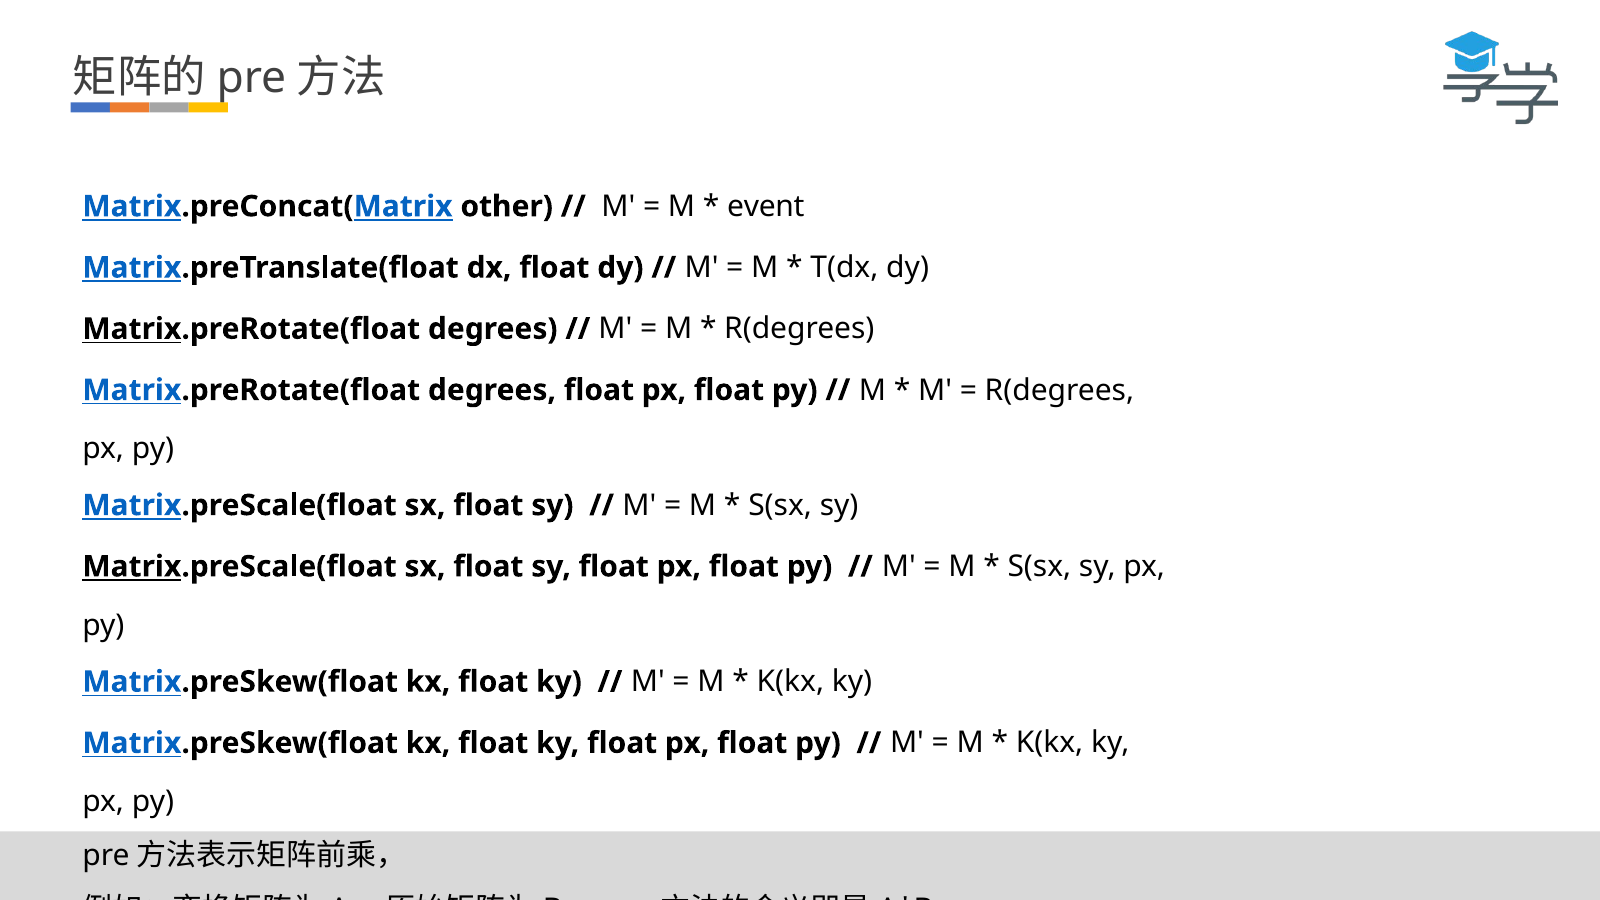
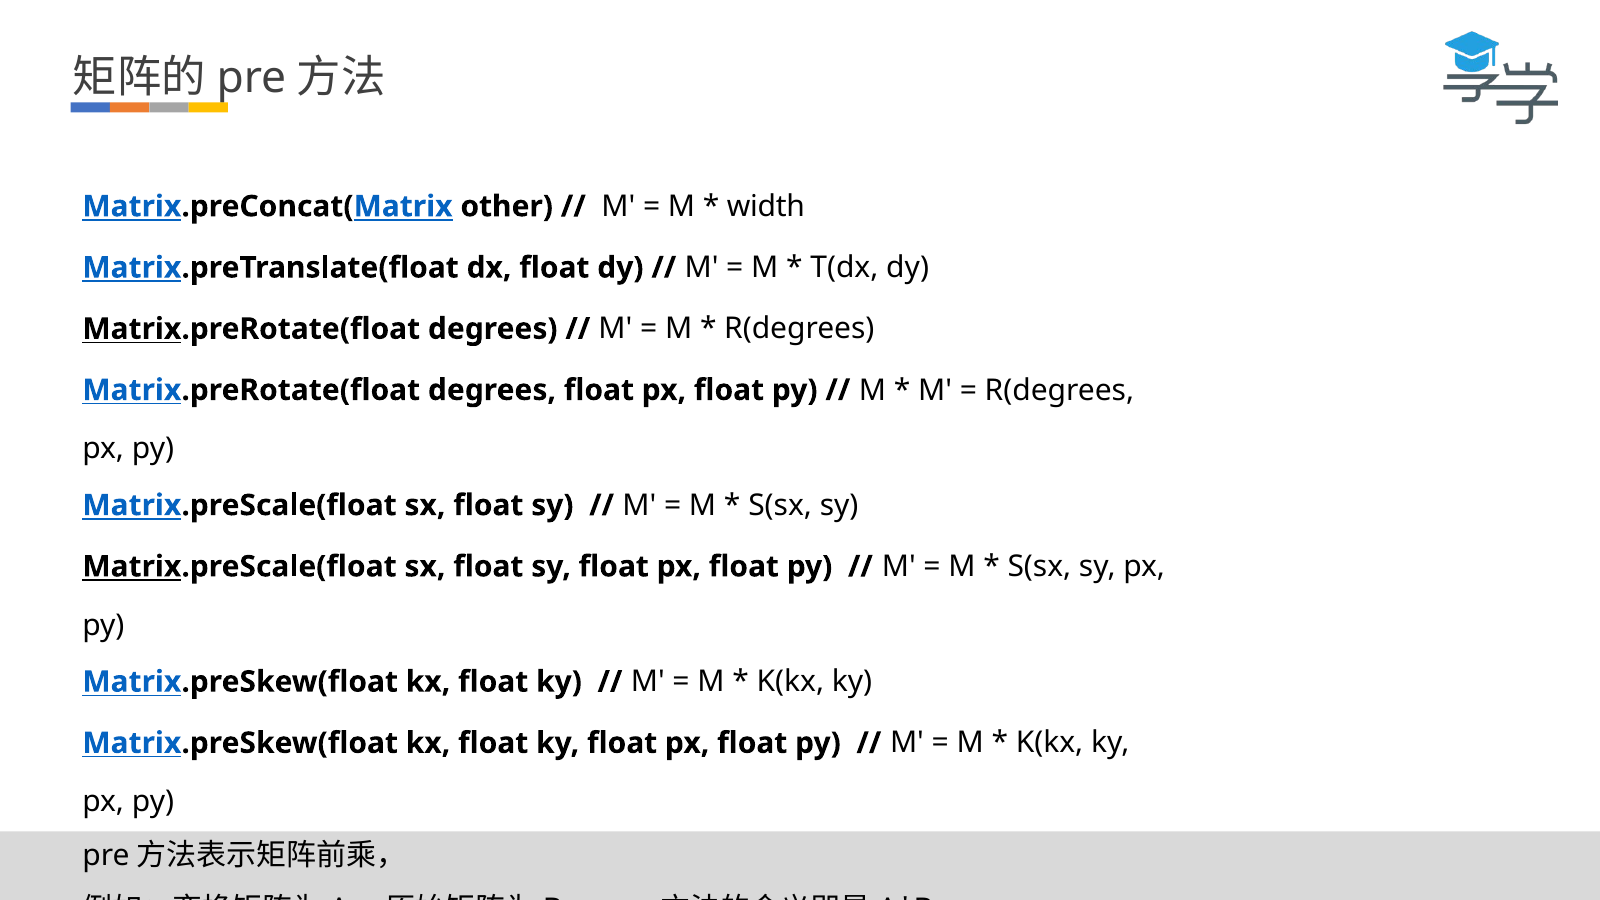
event: event -> width (766, 206)
